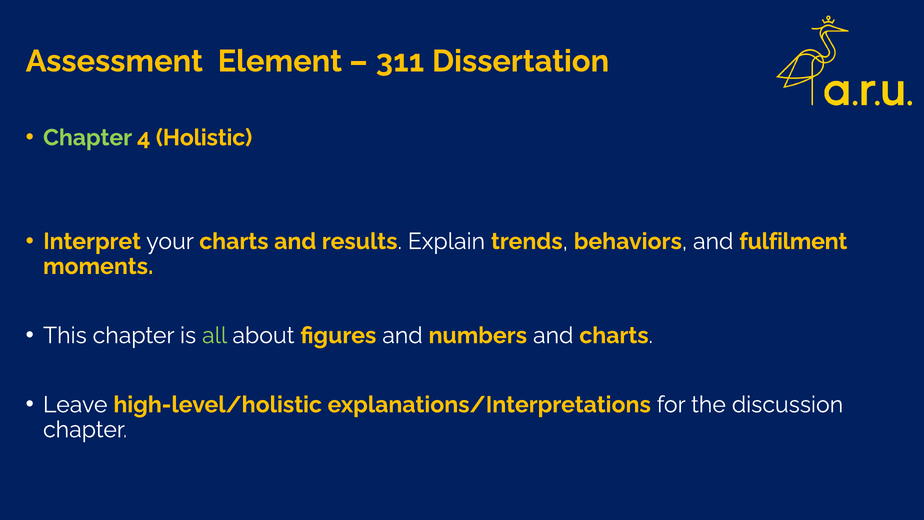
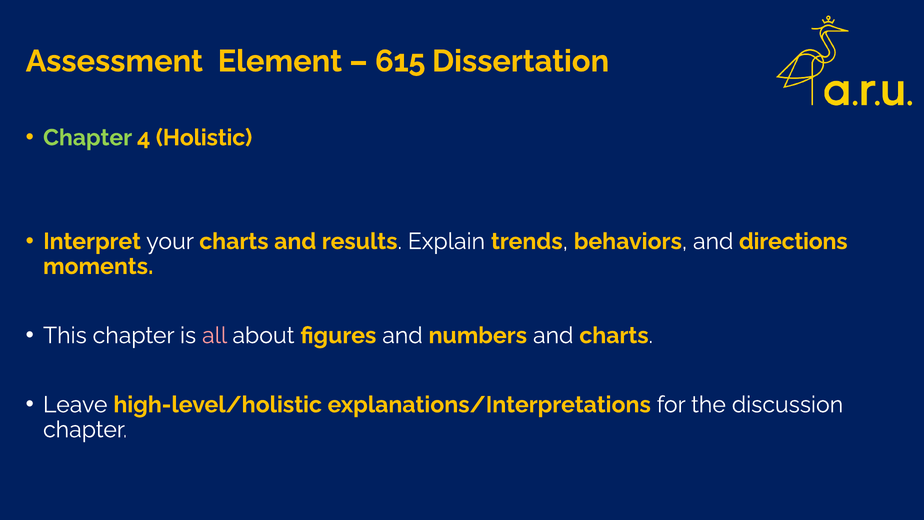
311: 311 -> 615 (400, 61)
fulfilment: fulfilment -> directions (793, 241)
all colour: light green -> pink (215, 335)
